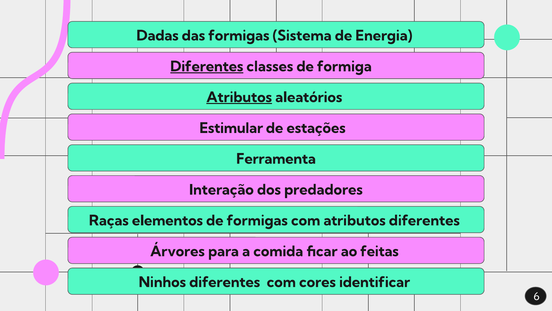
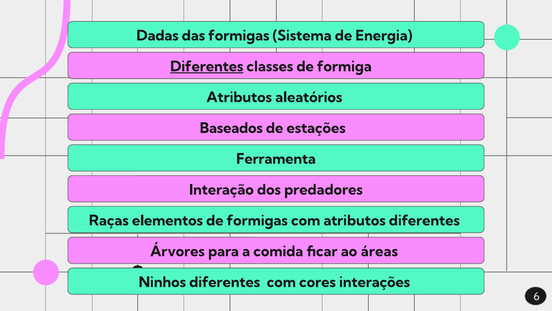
Atributos underline: present -> none (239, 97)
Estimular: Estimular -> Baseados (231, 128)
feitas: feitas -> áreas (379, 251)
identificar: identificar -> interações (375, 282)
